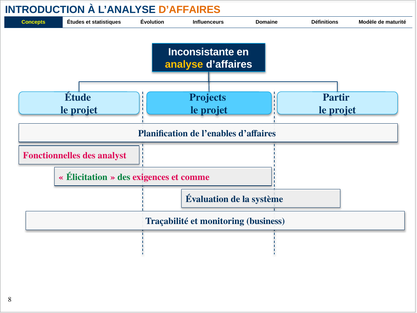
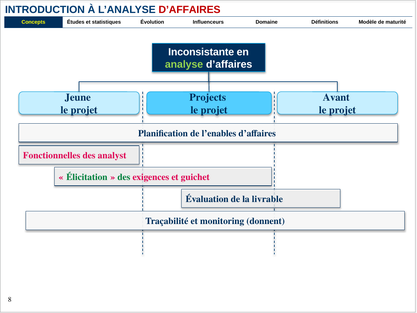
D’AFFAIRES colour: orange -> red (190, 10)
analyse colour: yellow -> light green (184, 64)
Étude: Étude -> Jeune (78, 97)
Partir: Partir -> Avant (336, 97)
comme: comme -> guichet (195, 177)
système: système -> livrable (267, 199)
business: business -> donnent (266, 221)
